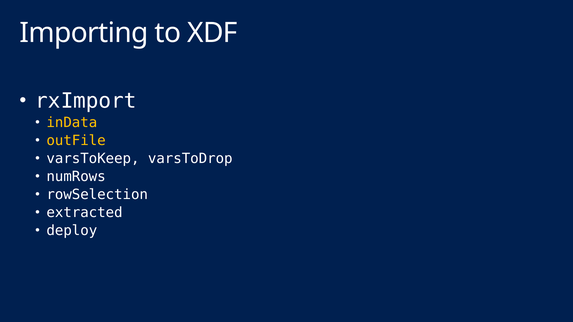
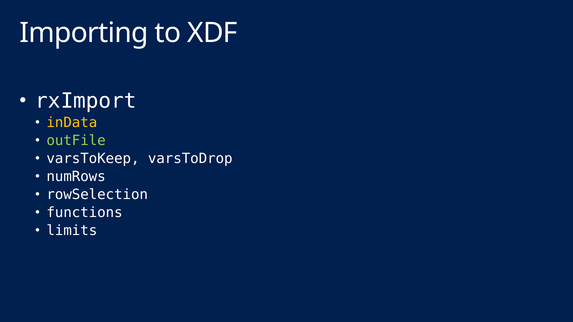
outFile colour: yellow -> light green (76, 141)
extracted: extracted -> functions (85, 213)
deploy: deploy -> limits (72, 231)
